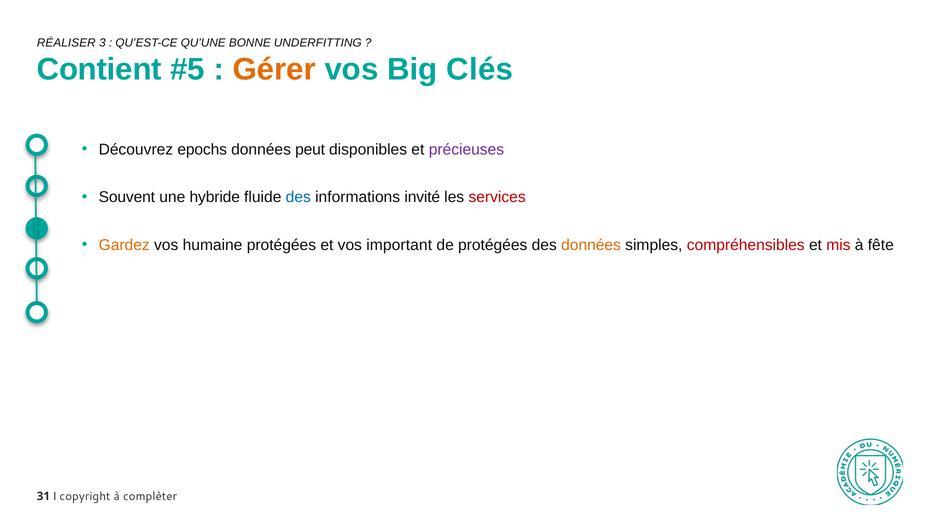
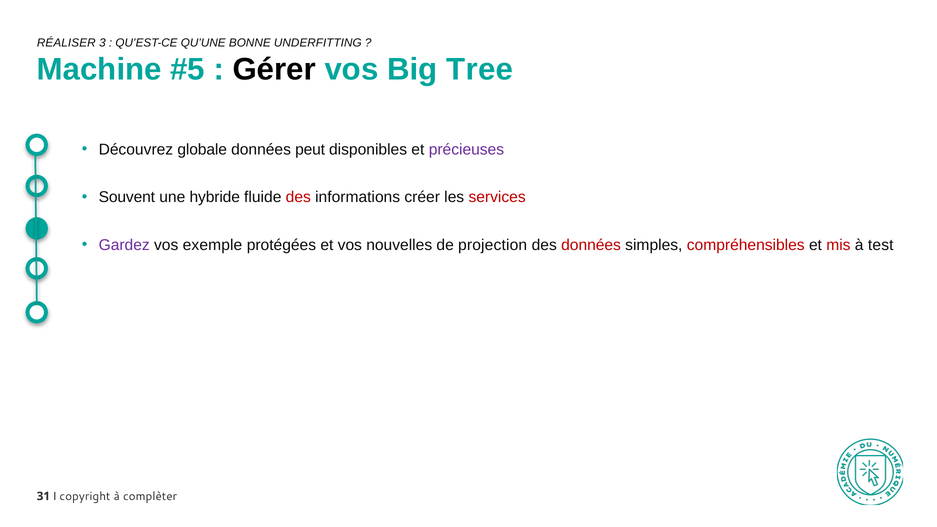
Contient: Contient -> Machine (99, 70)
Gérer colour: orange -> black (274, 70)
Clés: Clés -> Tree (480, 70)
epochs: epochs -> globale (202, 149)
des colour: blue -> red (298, 197)
invité: invité -> créer (422, 197)
Gardez colour: orange -> purple (124, 245)
humaine: humaine -> exemple (212, 245)
important: important -> nouvelles (399, 245)
de protégées: protégées -> projection (493, 245)
données colour: orange -> red (591, 245)
fête: fête -> test (881, 245)
